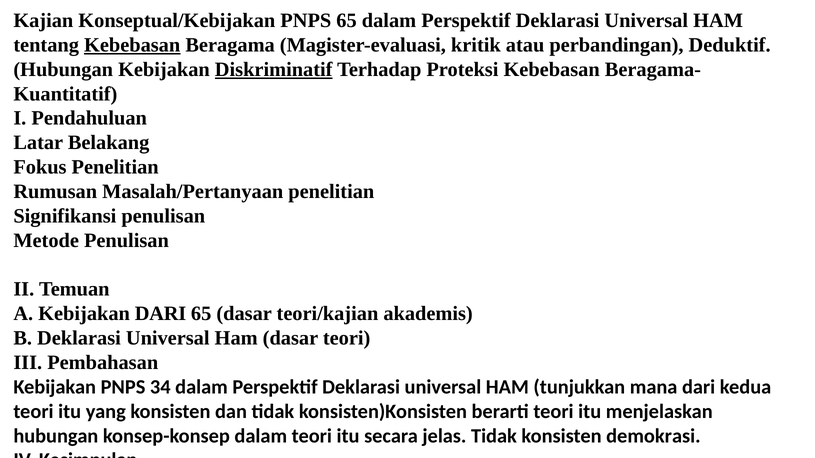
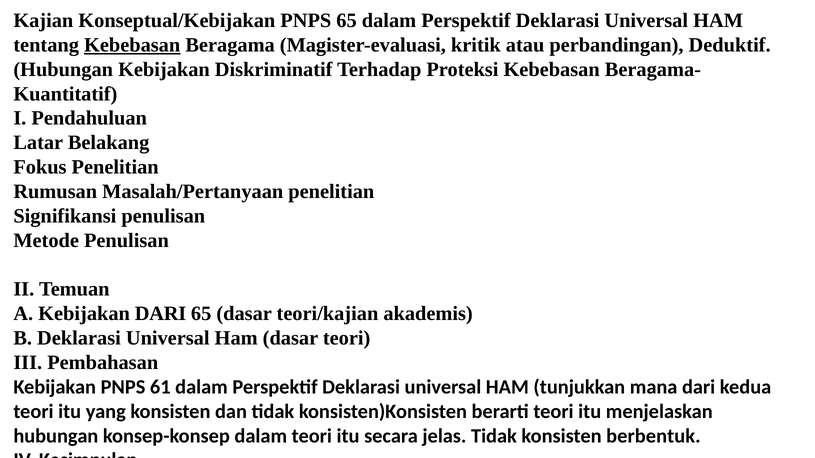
Diskriminatif underline: present -> none (274, 69)
34: 34 -> 61 (160, 387)
demokrasi: demokrasi -> berbentuk (653, 436)
